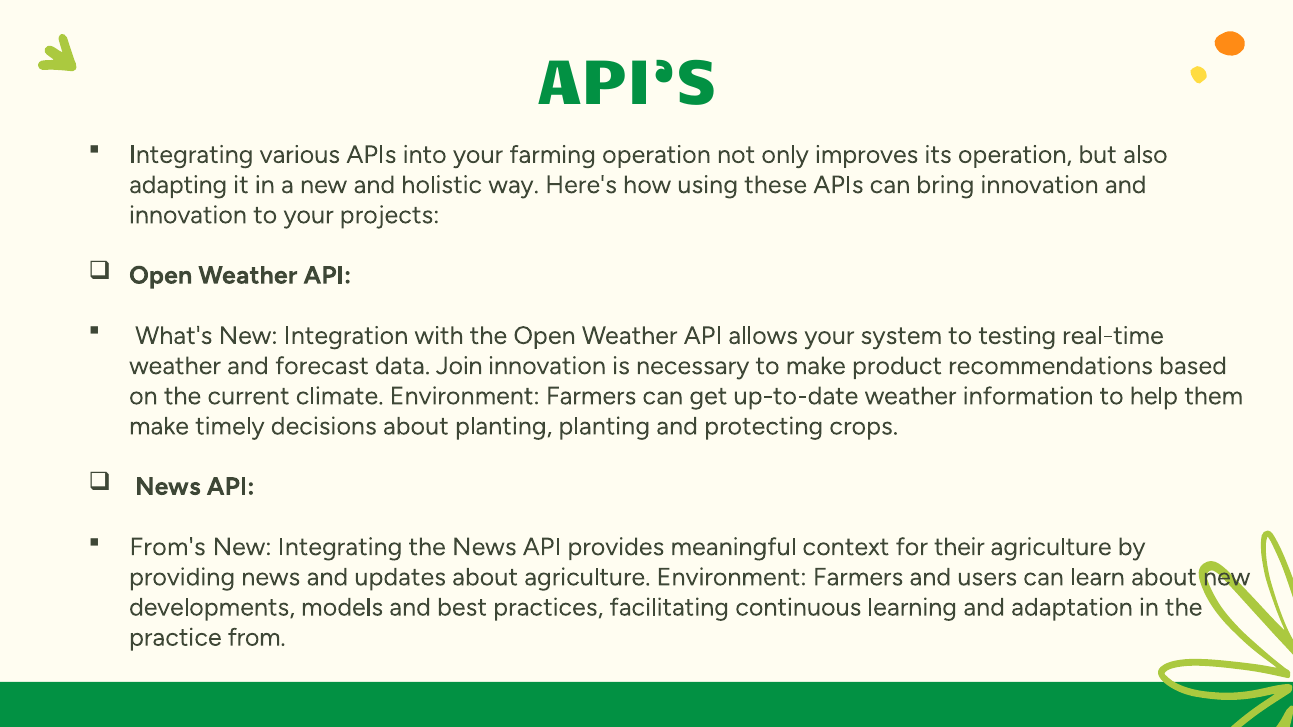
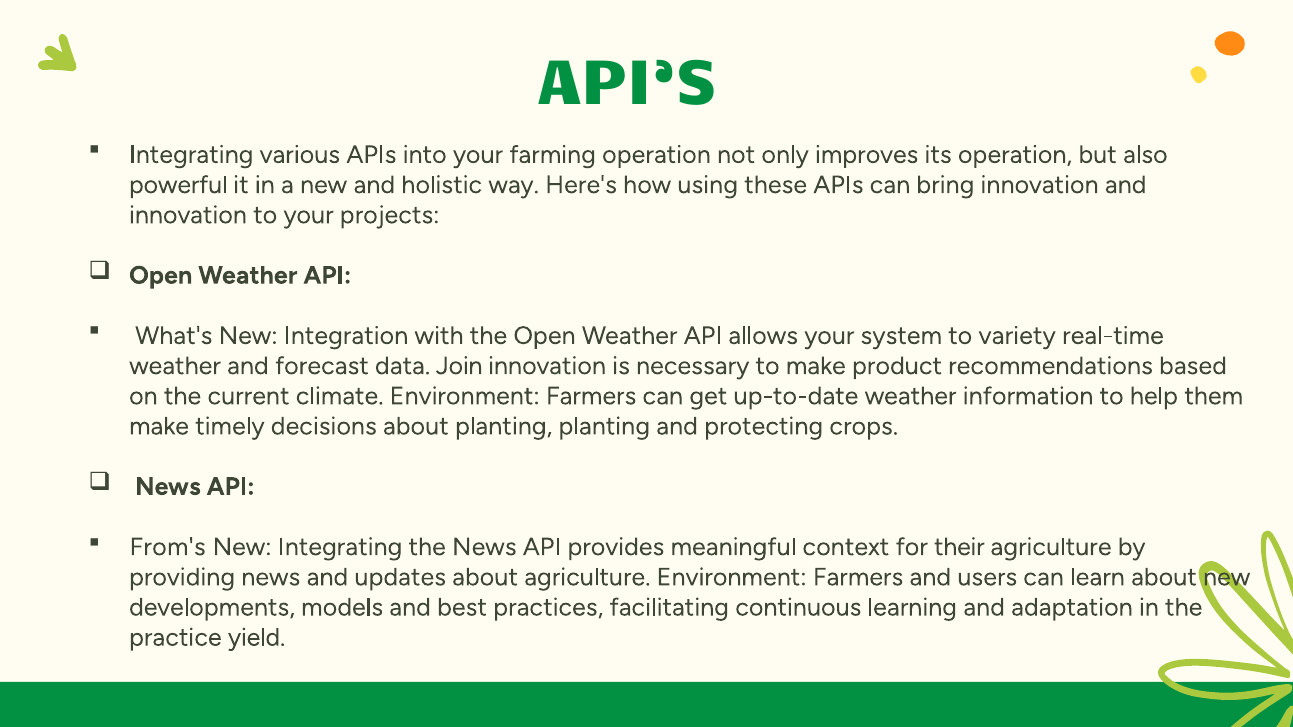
adapting: adapting -> powerful (178, 185)
testing: testing -> variety (1017, 336)
from: from -> yield (257, 638)
